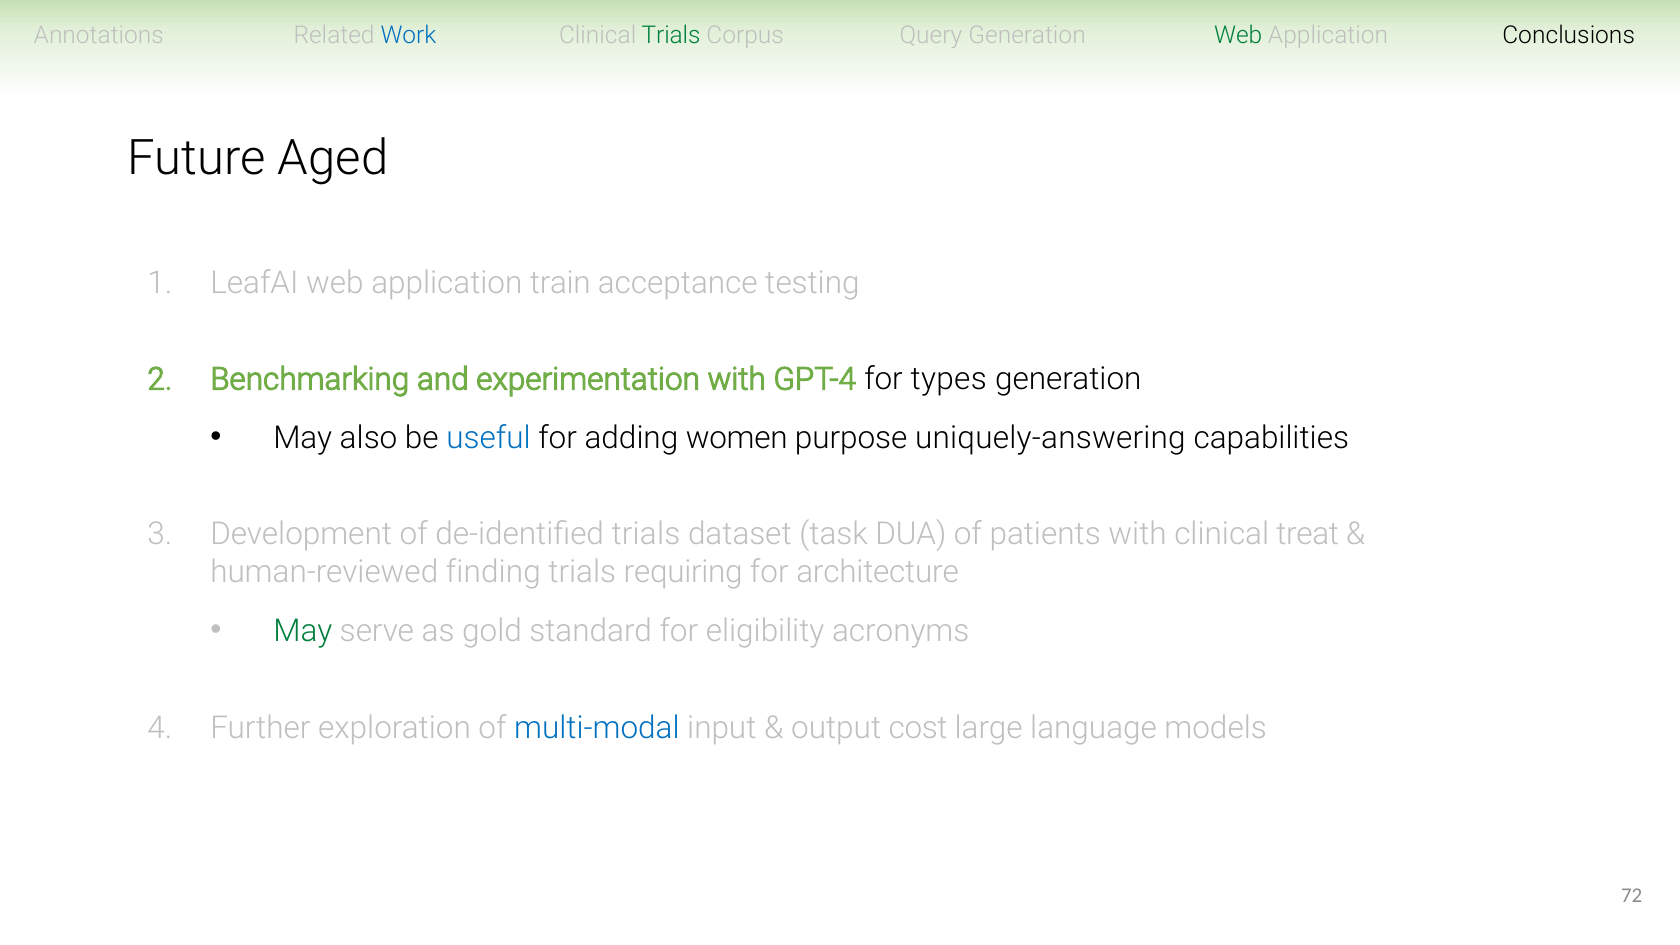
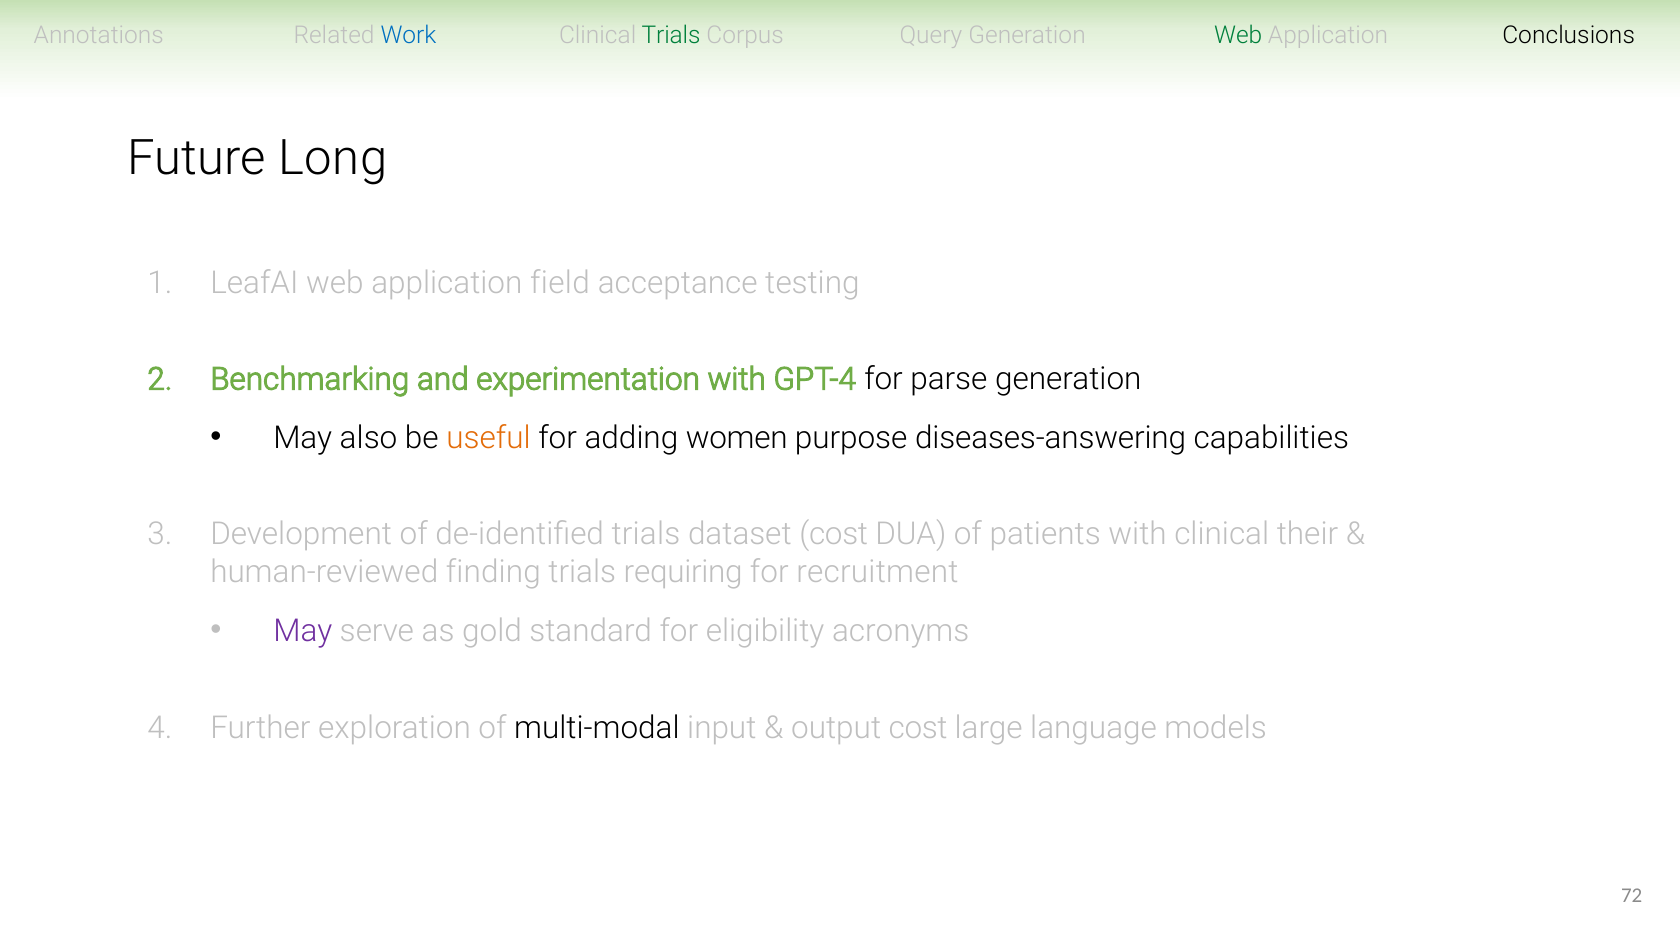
Aged: Aged -> Long (333, 158)
train: train -> field (560, 283)
types: types -> parse (949, 379)
useful colour: blue -> orange (489, 438)
uniquely-answering: uniquely-answering -> diseases-answering (1051, 438)
dataset task: task -> cost (834, 535)
treat: treat -> their (1308, 535)
architecture: architecture -> recruitment (877, 572)
May colour: green -> purple (303, 631)
multi-modal colour: blue -> black (597, 728)
